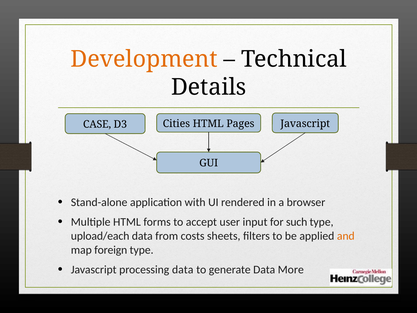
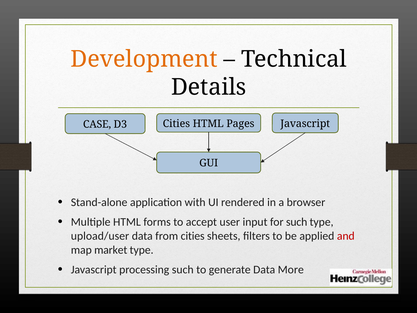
upload/each: upload/each -> upload/user (100, 236)
from costs: costs -> cities (193, 236)
and colour: orange -> red (346, 236)
foreign: foreign -> market (111, 250)
processing data: data -> such (183, 269)
